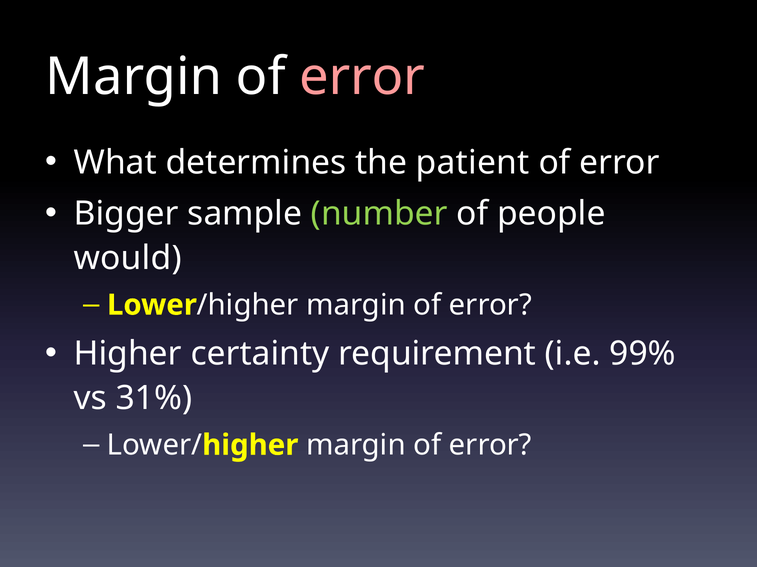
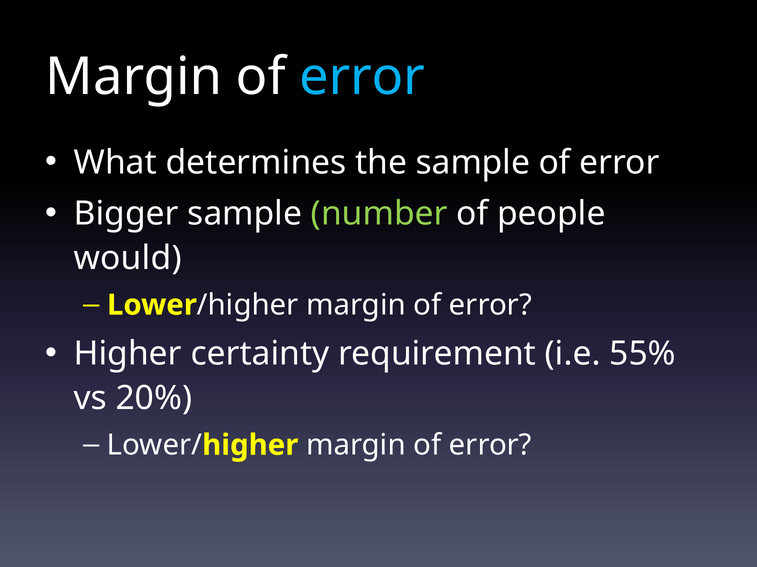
error colour: pink -> light blue (362, 77)
the patient: patient -> sample (473, 163)
99%: 99% -> 55% (643, 354)
31%: 31% -> 20% (154, 399)
